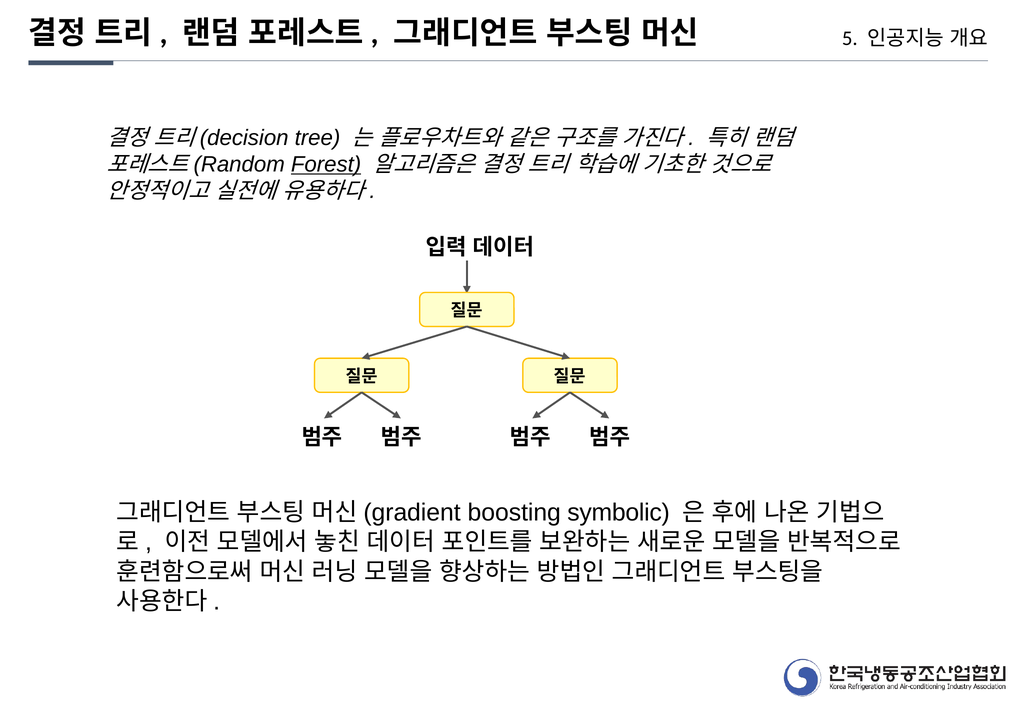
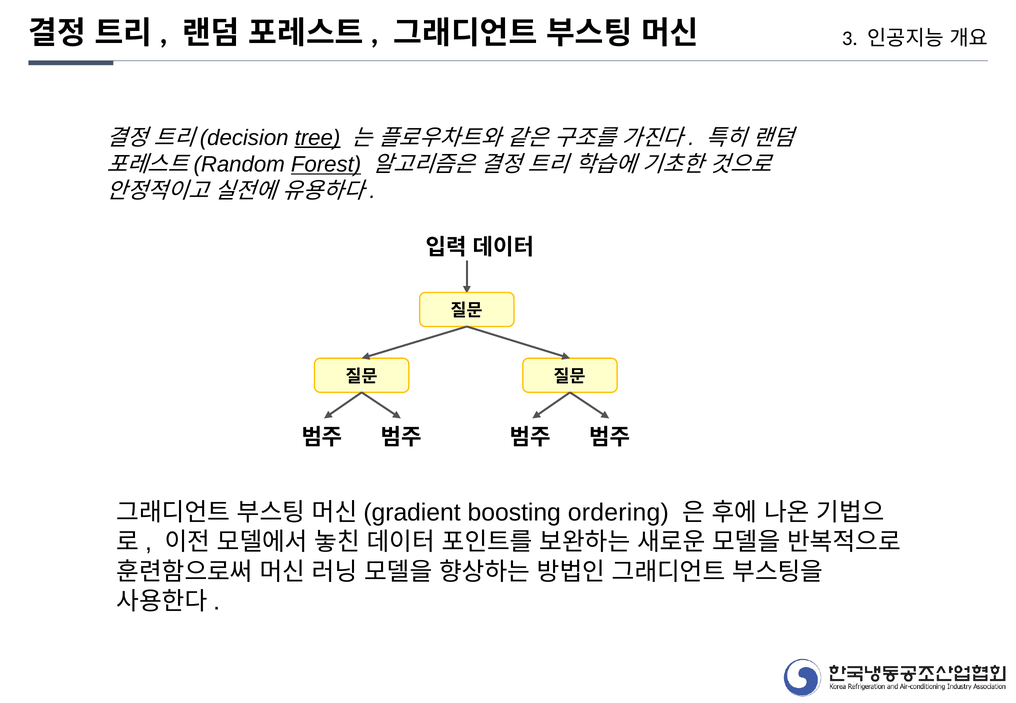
5: 5 -> 3 (850, 38)
tree underline: none -> present (318, 138)
symbolic: symbolic -> ordering (618, 513)
